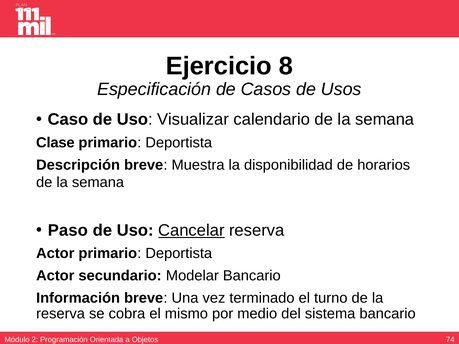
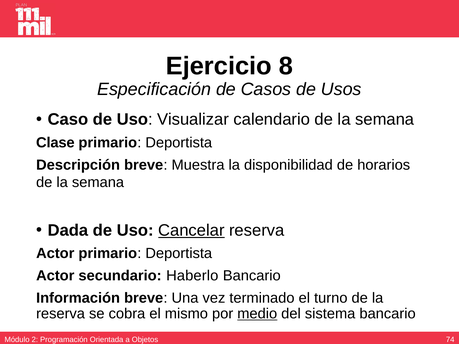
Paso: Paso -> Dada (68, 230)
Modelar: Modelar -> Haberlo (192, 276)
medio underline: none -> present (257, 314)
